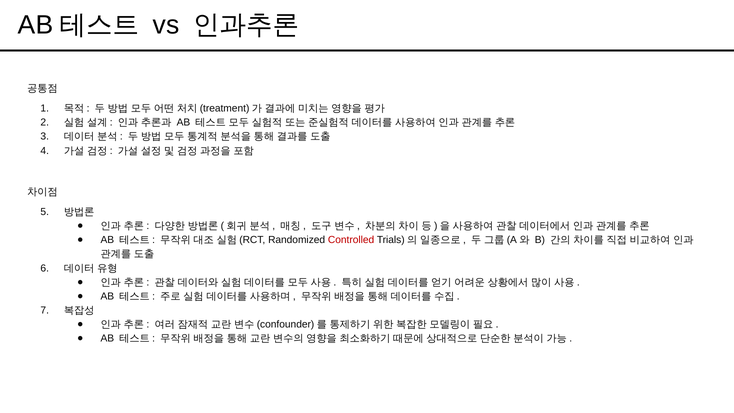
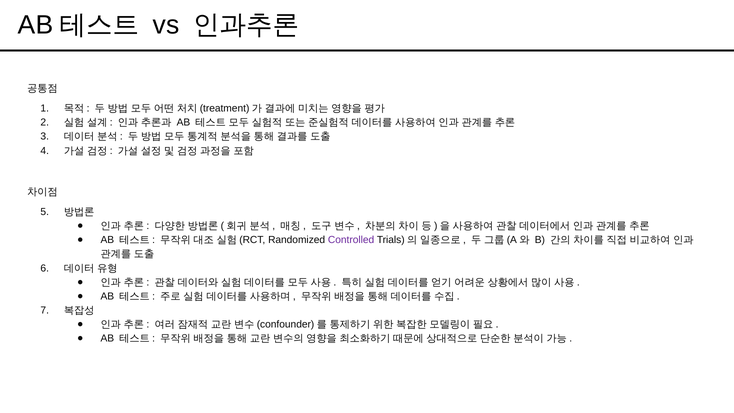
Controlled colour: red -> purple (351, 240)
